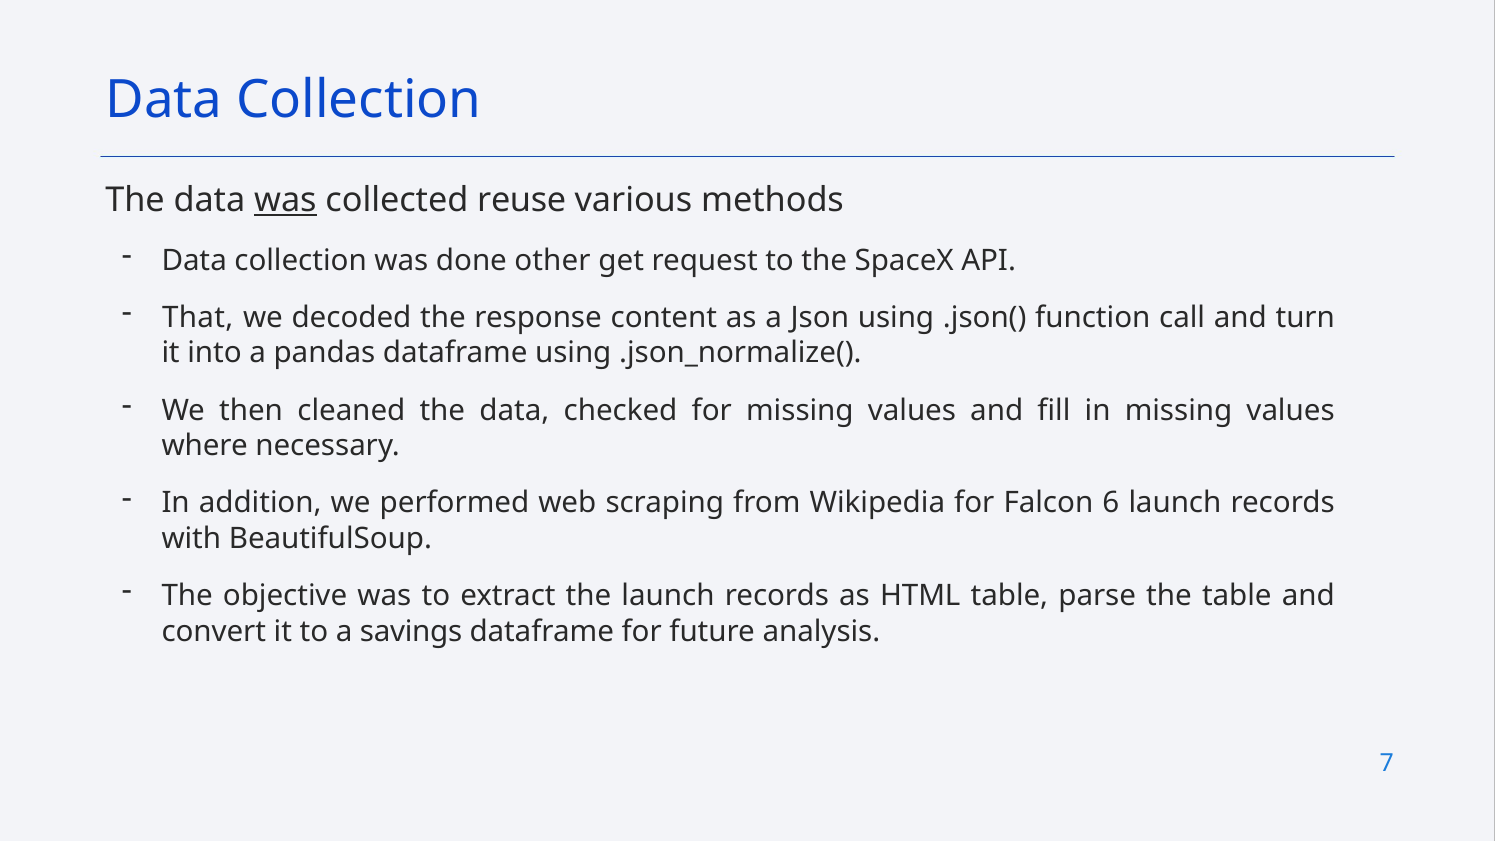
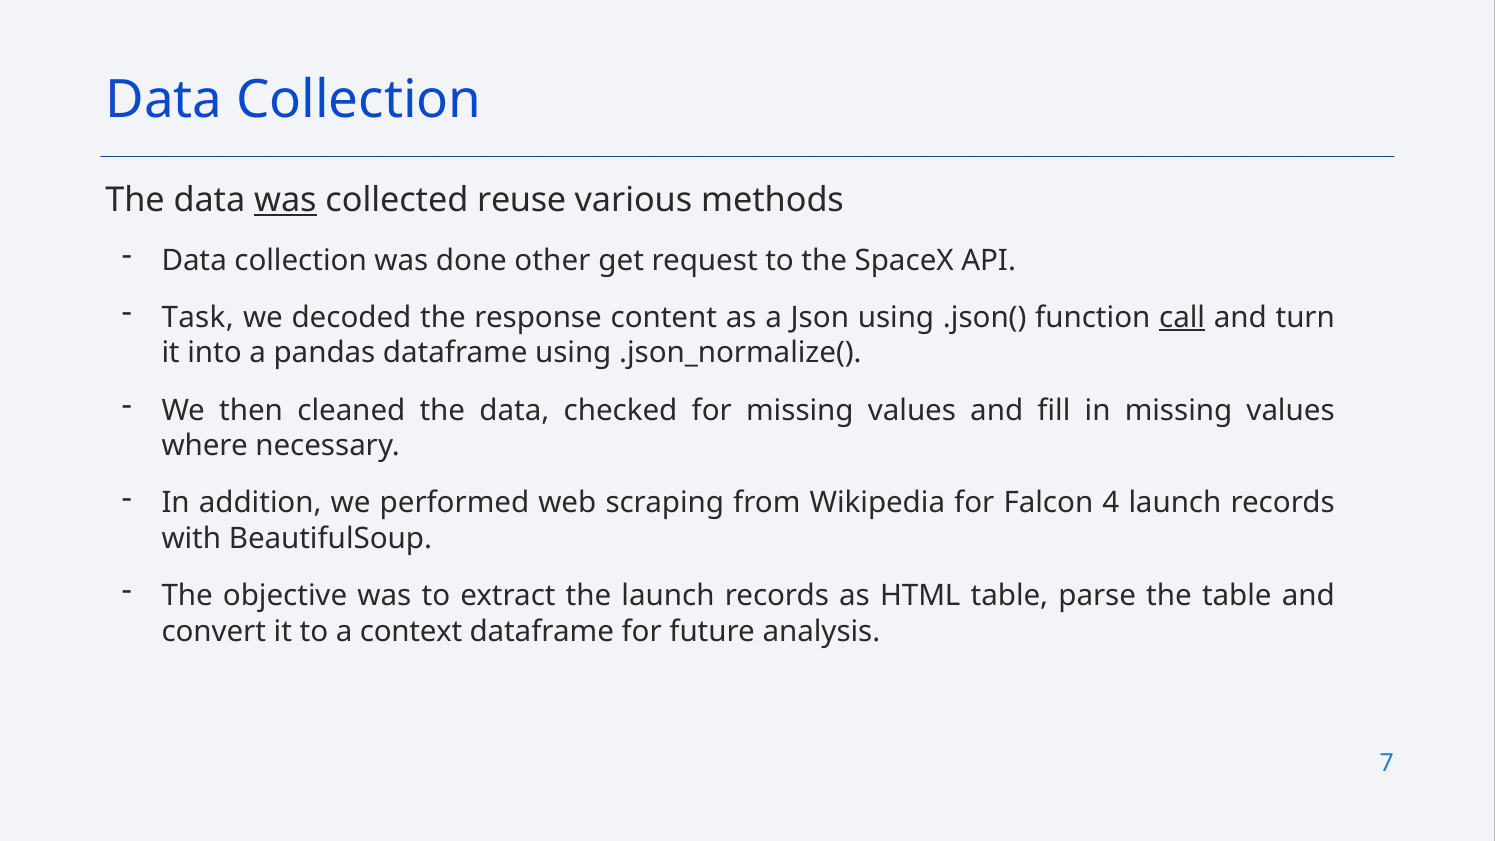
That: That -> Task (198, 318)
call underline: none -> present (1182, 318)
6: 6 -> 4 (1111, 503)
savings: savings -> context (411, 631)
